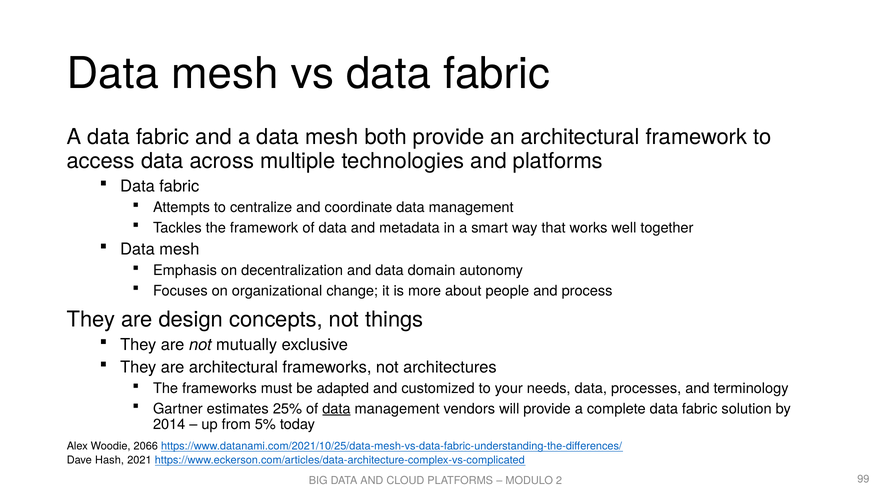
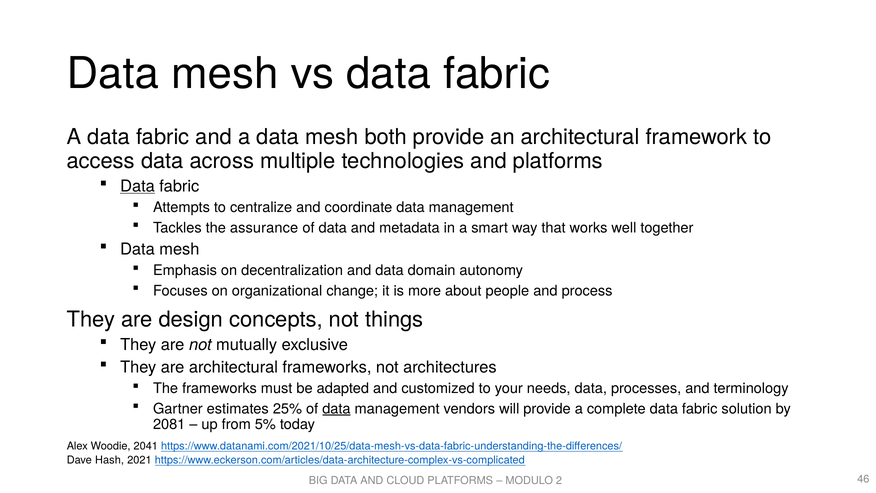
Data underline: none -> present (137, 186)
the framework: framework -> assurance (264, 228)
2014: 2014 -> 2081 (169, 424)
2066: 2066 -> 2041 (146, 446)
99: 99 -> 46 (863, 479)
